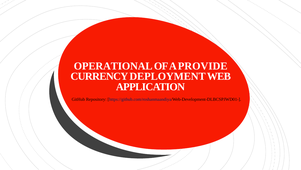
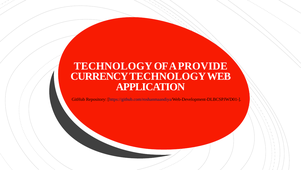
OPERATIONAL: OPERATIONAL -> TECHNOLOGY (113, 66)
CURRENCY DEPLOYMENT: DEPLOYMENT -> TECHNOLOGY (168, 76)
